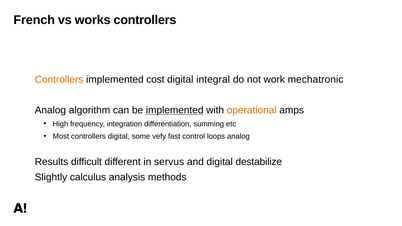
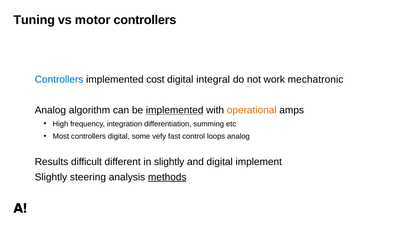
French: French -> Tuning (34, 20)
works: works -> motor (93, 20)
Controllers colour: orange -> blue (59, 79)
in servus: servus -> slightly (169, 162)
destabilize: destabilize -> implement (259, 162)
calculus: calculus -> steering (88, 177)
methods underline: none -> present (167, 177)
